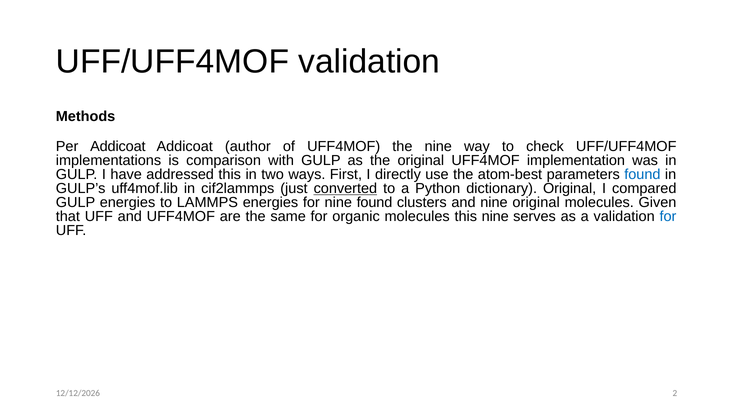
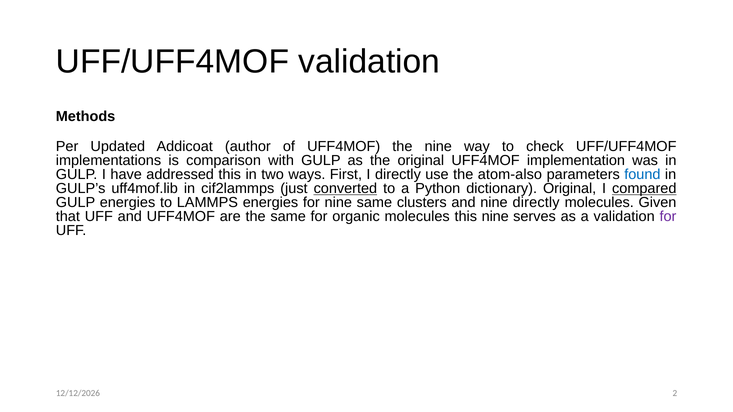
Per Addicoat: Addicoat -> Updated (118, 146)
atom-best: atom-best -> atom-also (510, 175)
compared underline: none -> present (644, 189)
nine found: found -> same (374, 203)
nine original: original -> directly (536, 203)
for colour: blue -> purple (668, 217)
